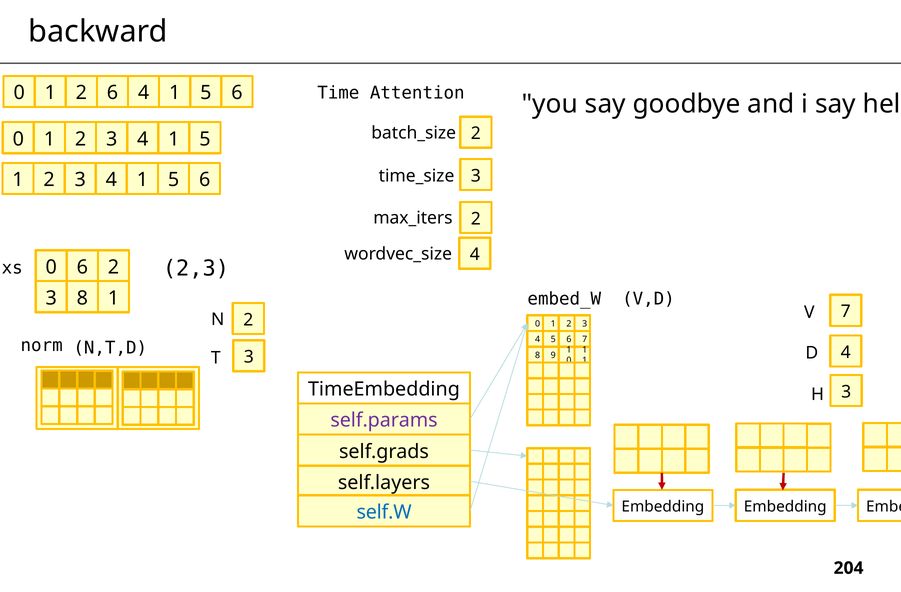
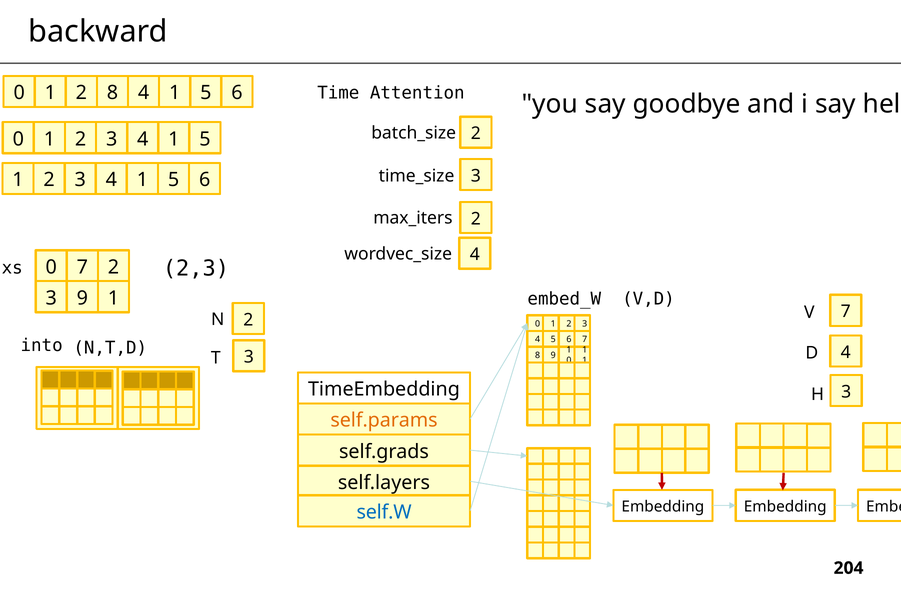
2 6: 6 -> 8 (113, 93)
0 6: 6 -> 7 (82, 267)
3 8: 8 -> 9 (82, 298)
norm: norm -> into (42, 345)
self.params colour: purple -> orange (384, 420)
